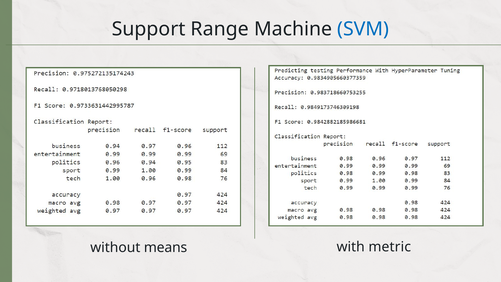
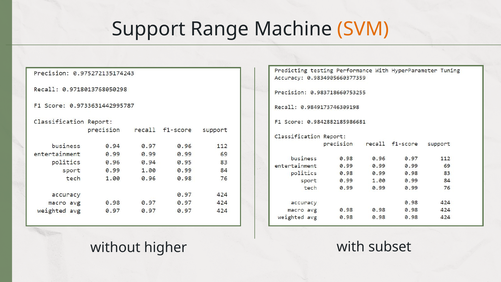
SVM colour: blue -> orange (363, 29)
means: means -> higher (165, 247)
metric: metric -> subset (390, 247)
